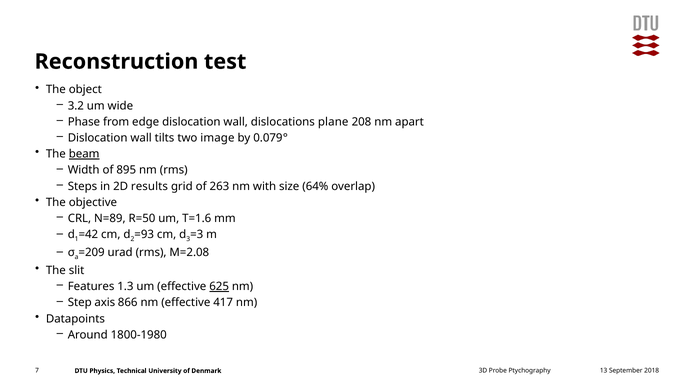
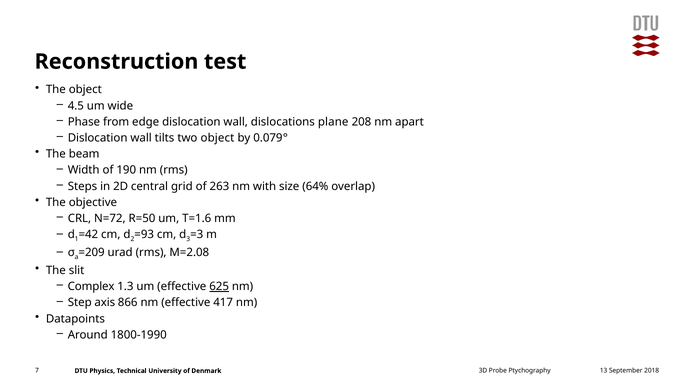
3.2: 3.2 -> 4.5 (76, 106)
two image: image -> object (217, 138)
beam underline: present -> none (84, 154)
895: 895 -> 190 (126, 170)
results: results -> central (150, 186)
N=89: N=89 -> N=72 (110, 219)
Features: Features -> Complex (91, 287)
1800-1980: 1800-1980 -> 1800-1990 (139, 335)
